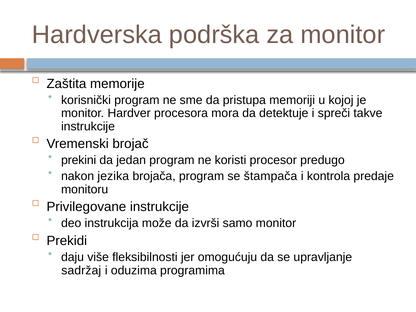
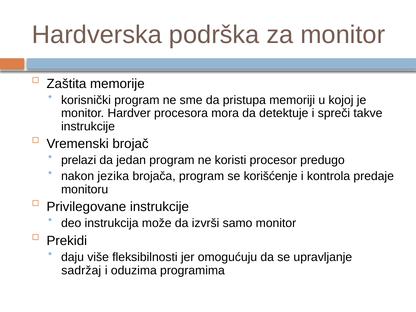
prekini: prekini -> prelazi (79, 160)
štampača: štampača -> korišćenje (271, 176)
